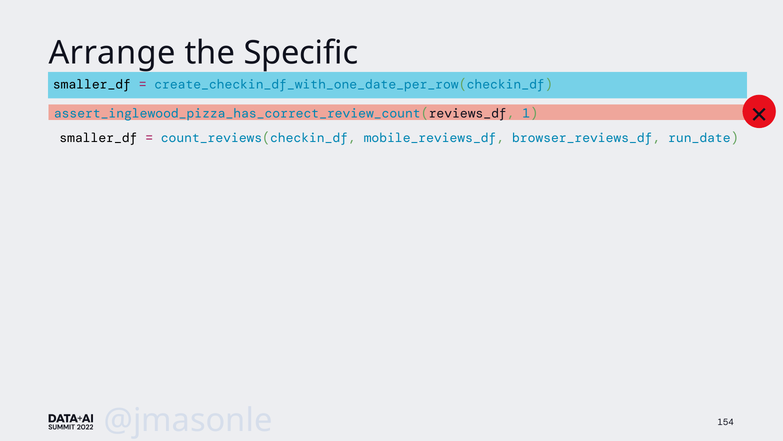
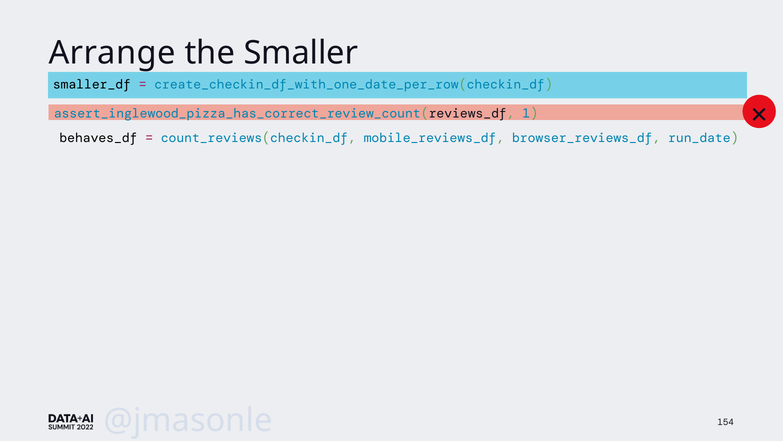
Specific: Specific -> Smaller (301, 53)
smaller_df: smaller_df -> behaves_df (98, 138)
